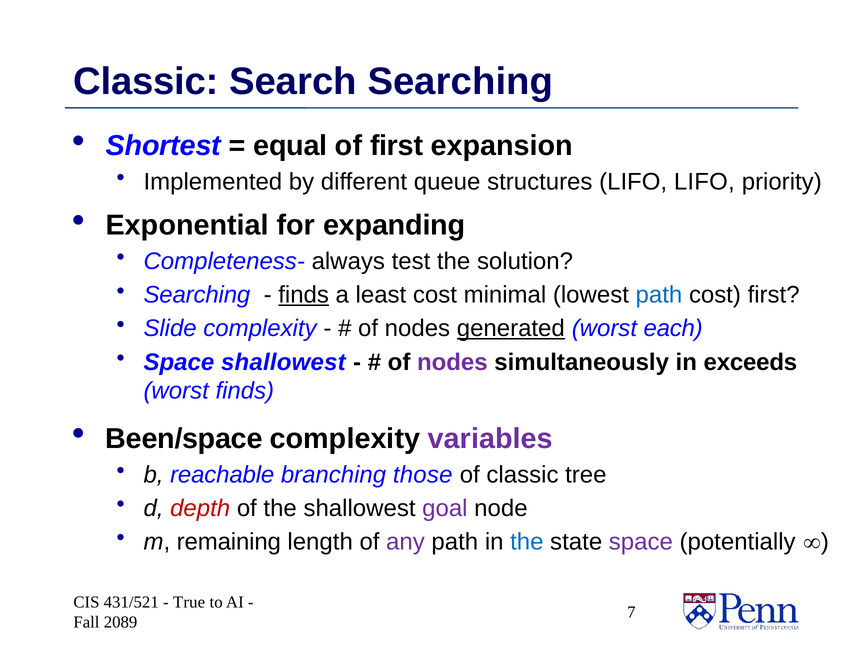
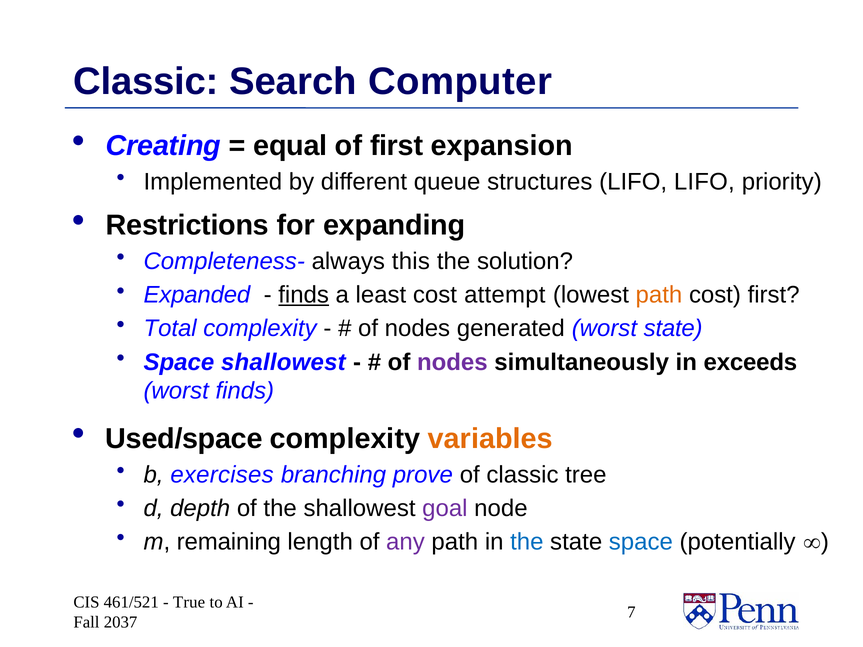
Search Searching: Searching -> Computer (460, 82)
Shortest: Shortest -> Creating (163, 146)
Exponential: Exponential -> Restrictions (187, 225)
test: test -> this (411, 262)
Searching: Searching -> Expanded (197, 295)
minimal: minimal -> attempt (505, 295)
path colour: blue -> orange (659, 295)
Slide: Slide -> Total (170, 329)
generated underline: present -> none (511, 329)
worst each: each -> state (673, 329)
Been/space: Been/space -> Used/space (184, 439)
variables colour: purple -> orange (490, 439)
reachable: reachable -> exercises (222, 475)
those: those -> prove (423, 475)
depth colour: red -> black (200, 508)
space colour: purple -> blue (641, 542)
431/521: 431/521 -> 461/521 (131, 602)
2089: 2089 -> 2037 (121, 623)
